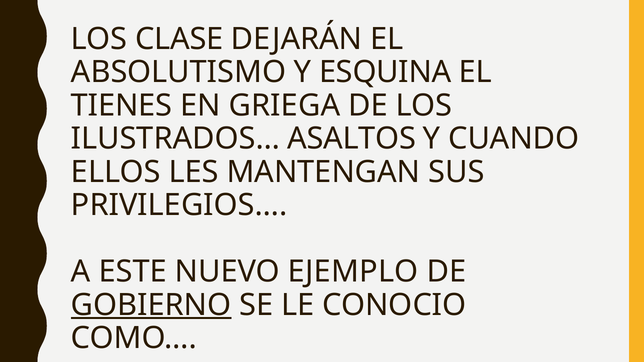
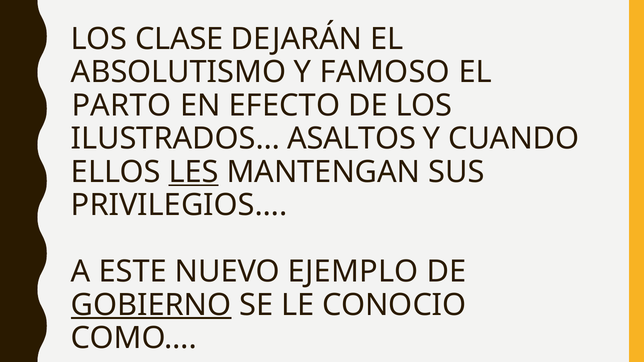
ESQUINA: ESQUINA -> FAMOSO (385, 72)
TIENES: TIENES -> PARTO (121, 106)
GRIEGA: GRIEGA -> EFECTO (284, 106)
LES underline: none -> present (194, 172)
